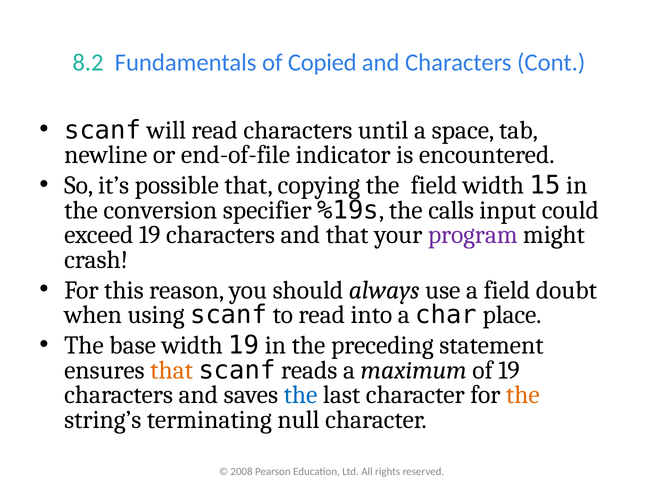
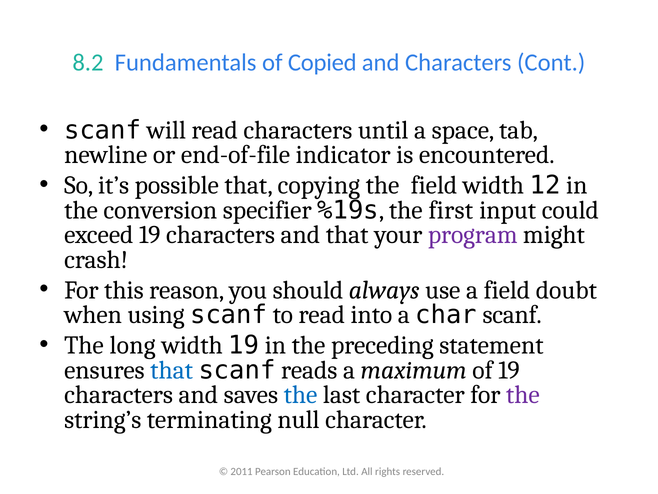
15: 15 -> 12 (545, 185)
calls: calls -> first (451, 210)
char place: place -> scanf (512, 315)
base: base -> long (133, 345)
that colour: orange -> blue (172, 370)
the colour: orange -> purple (523, 395)
2008: 2008 -> 2011 (242, 471)
